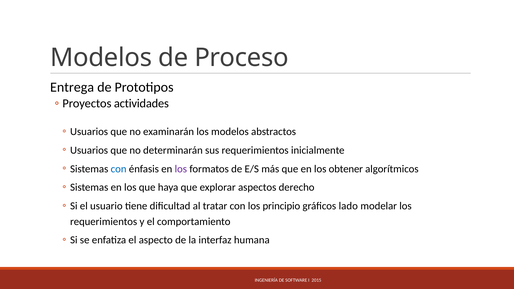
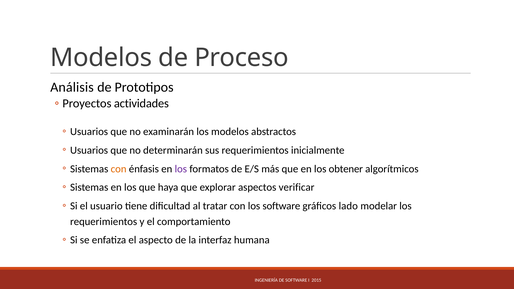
Entrega: Entrega -> Análisis (72, 87)
con colour: blue -> orange (119, 169)
derecho: derecho -> verificar (297, 188)
los principio: principio -> software (281, 206)
